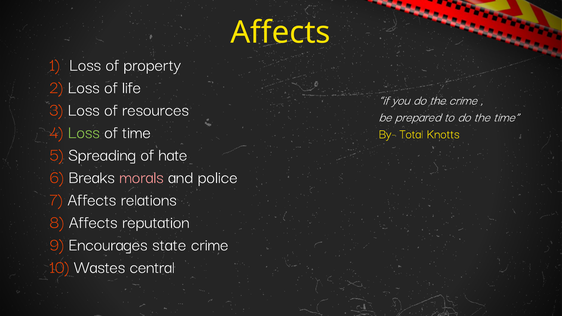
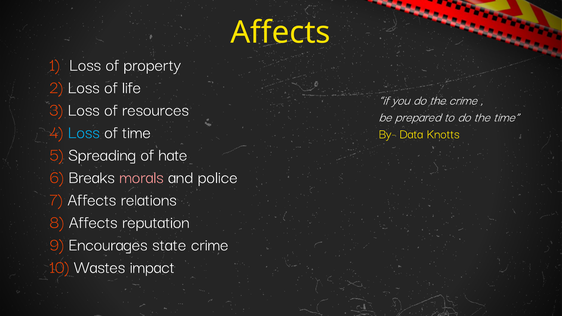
Loss colour: light green -> light blue (84, 132)
Total: Total -> Data (411, 134)
central: central -> impact (152, 267)
